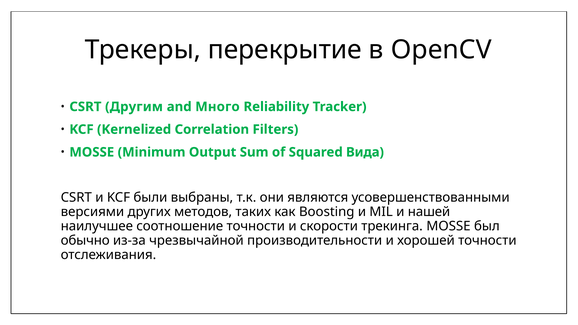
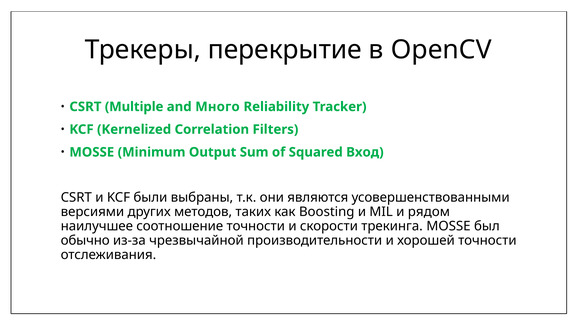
Другим: Другим -> Multiple (134, 107)
Вида: Вида -> Вход (365, 152)
нашей: нашей -> рядом (429, 212)
